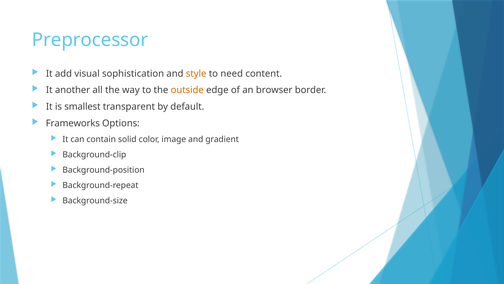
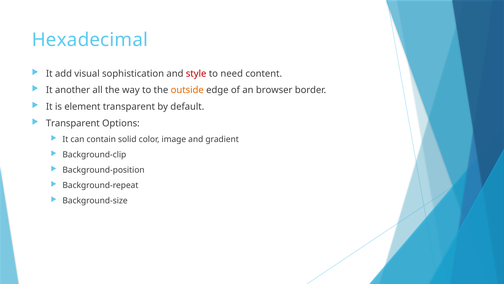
Preprocessor: Preprocessor -> Hexadecimal (90, 40)
style colour: orange -> red (196, 73)
smallest: smallest -> element (82, 107)
Frameworks: Frameworks -> Transparent (73, 123)
